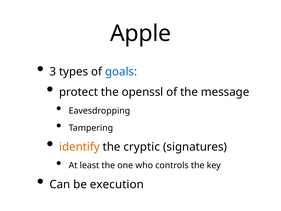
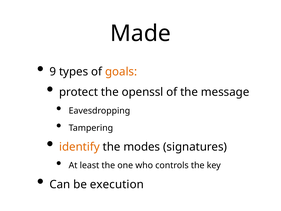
Apple: Apple -> Made (141, 33)
3: 3 -> 9 (53, 72)
goals colour: blue -> orange (121, 72)
cryptic: cryptic -> modes (142, 147)
